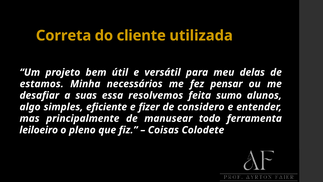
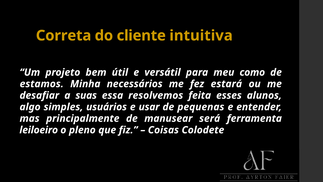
utilizada: utilizada -> intuitiva (201, 36)
delas: delas -> como (252, 72)
pensar: pensar -> estará (226, 84)
sumo: sumo -> esses (229, 95)
eficiente: eficiente -> usuários (107, 107)
fizer: fizer -> usar (149, 107)
considero: considero -> pequenas (201, 107)
todo: todo -> será (210, 118)
